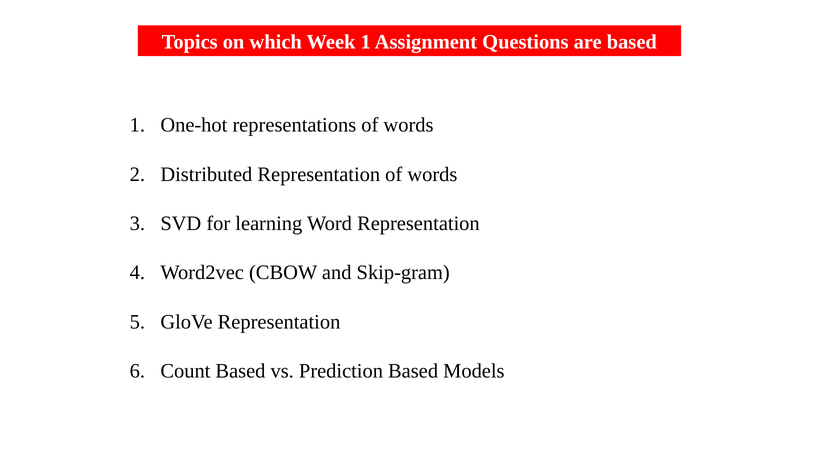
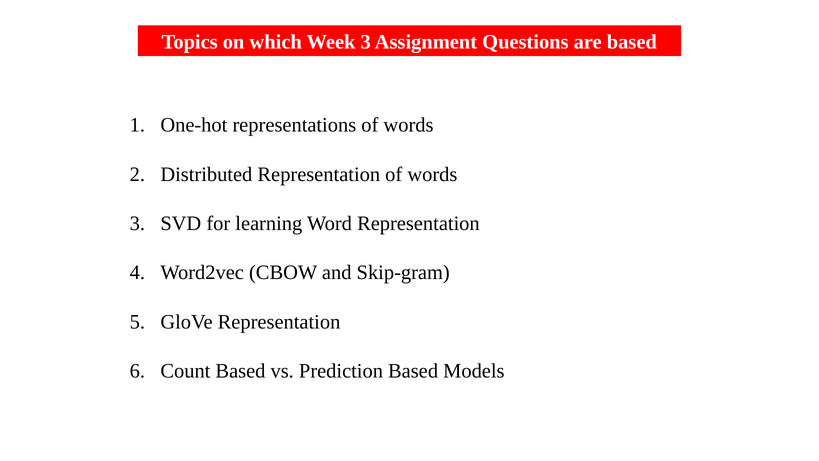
Week 1: 1 -> 3 (366, 42)
